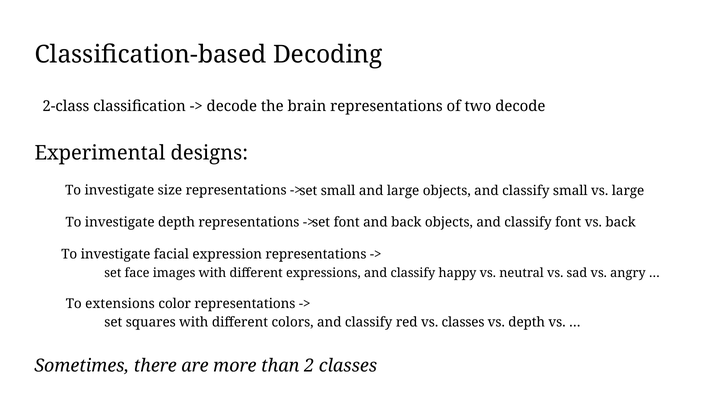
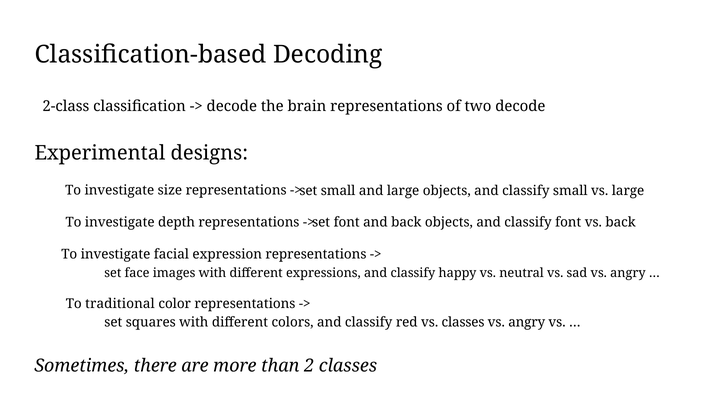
extensions: extensions -> traditional (120, 303)
depth: depth -> angry (527, 322)
